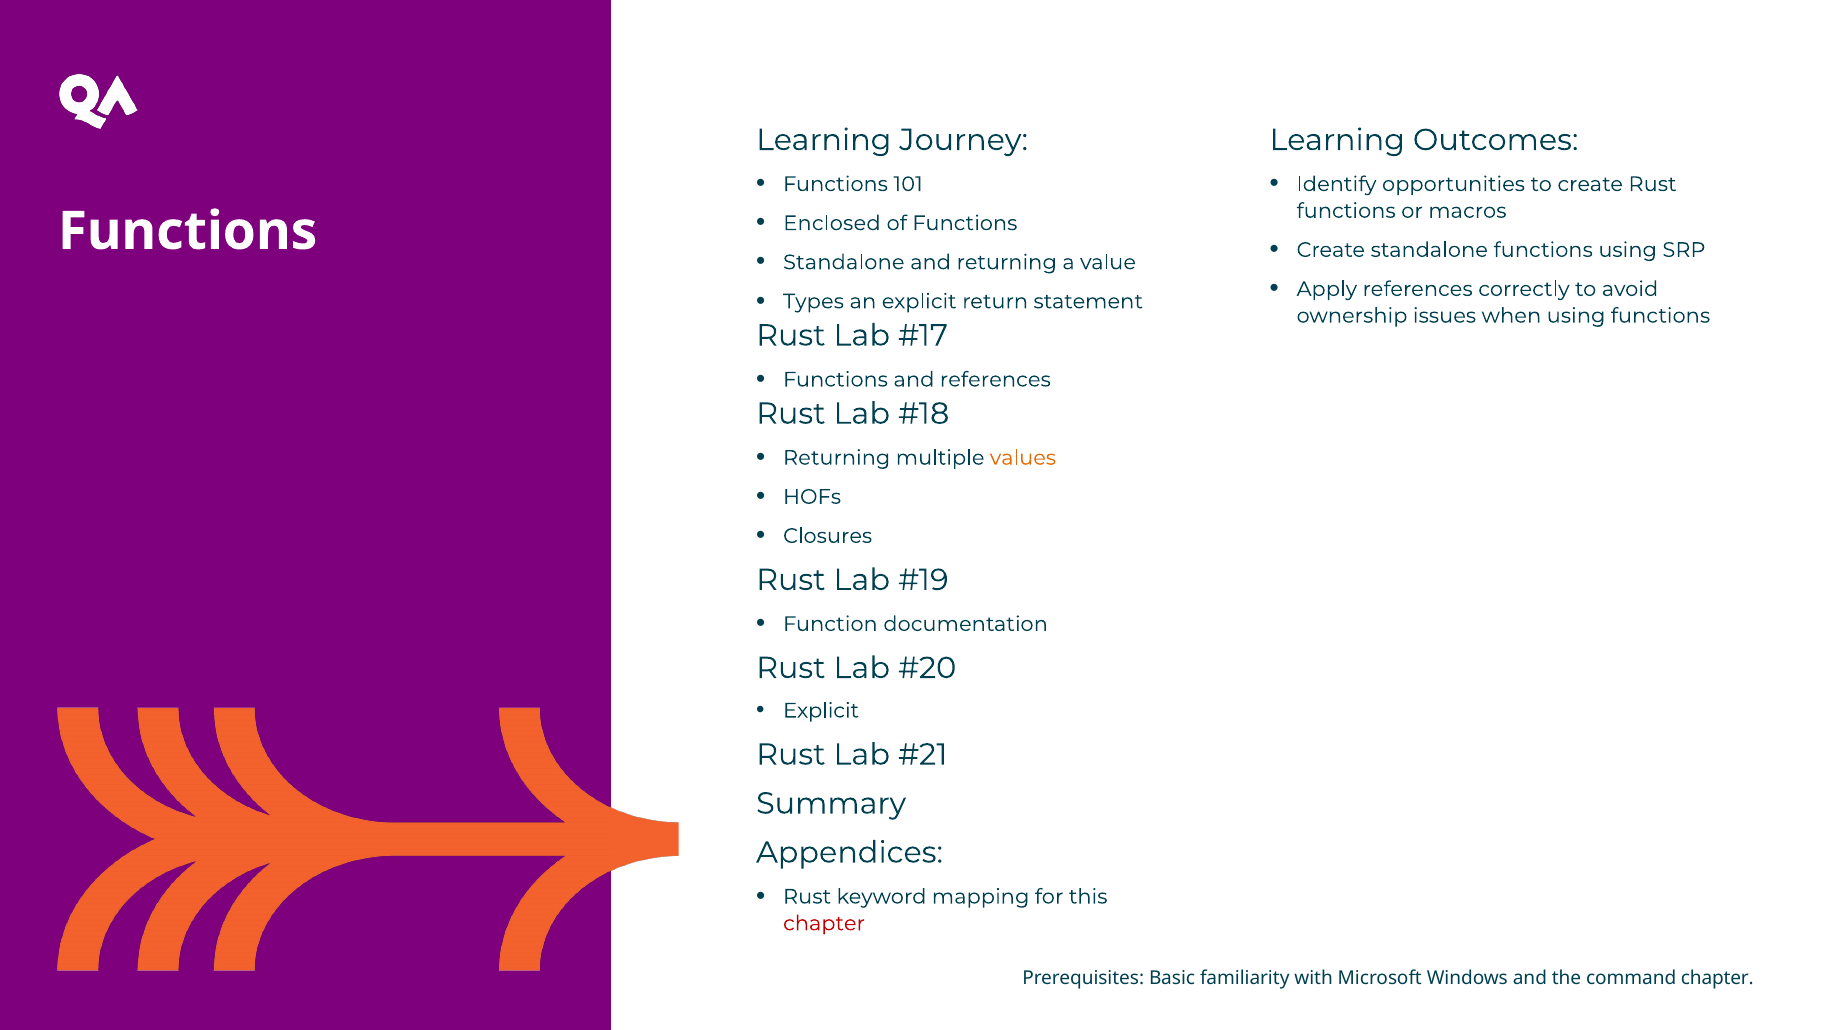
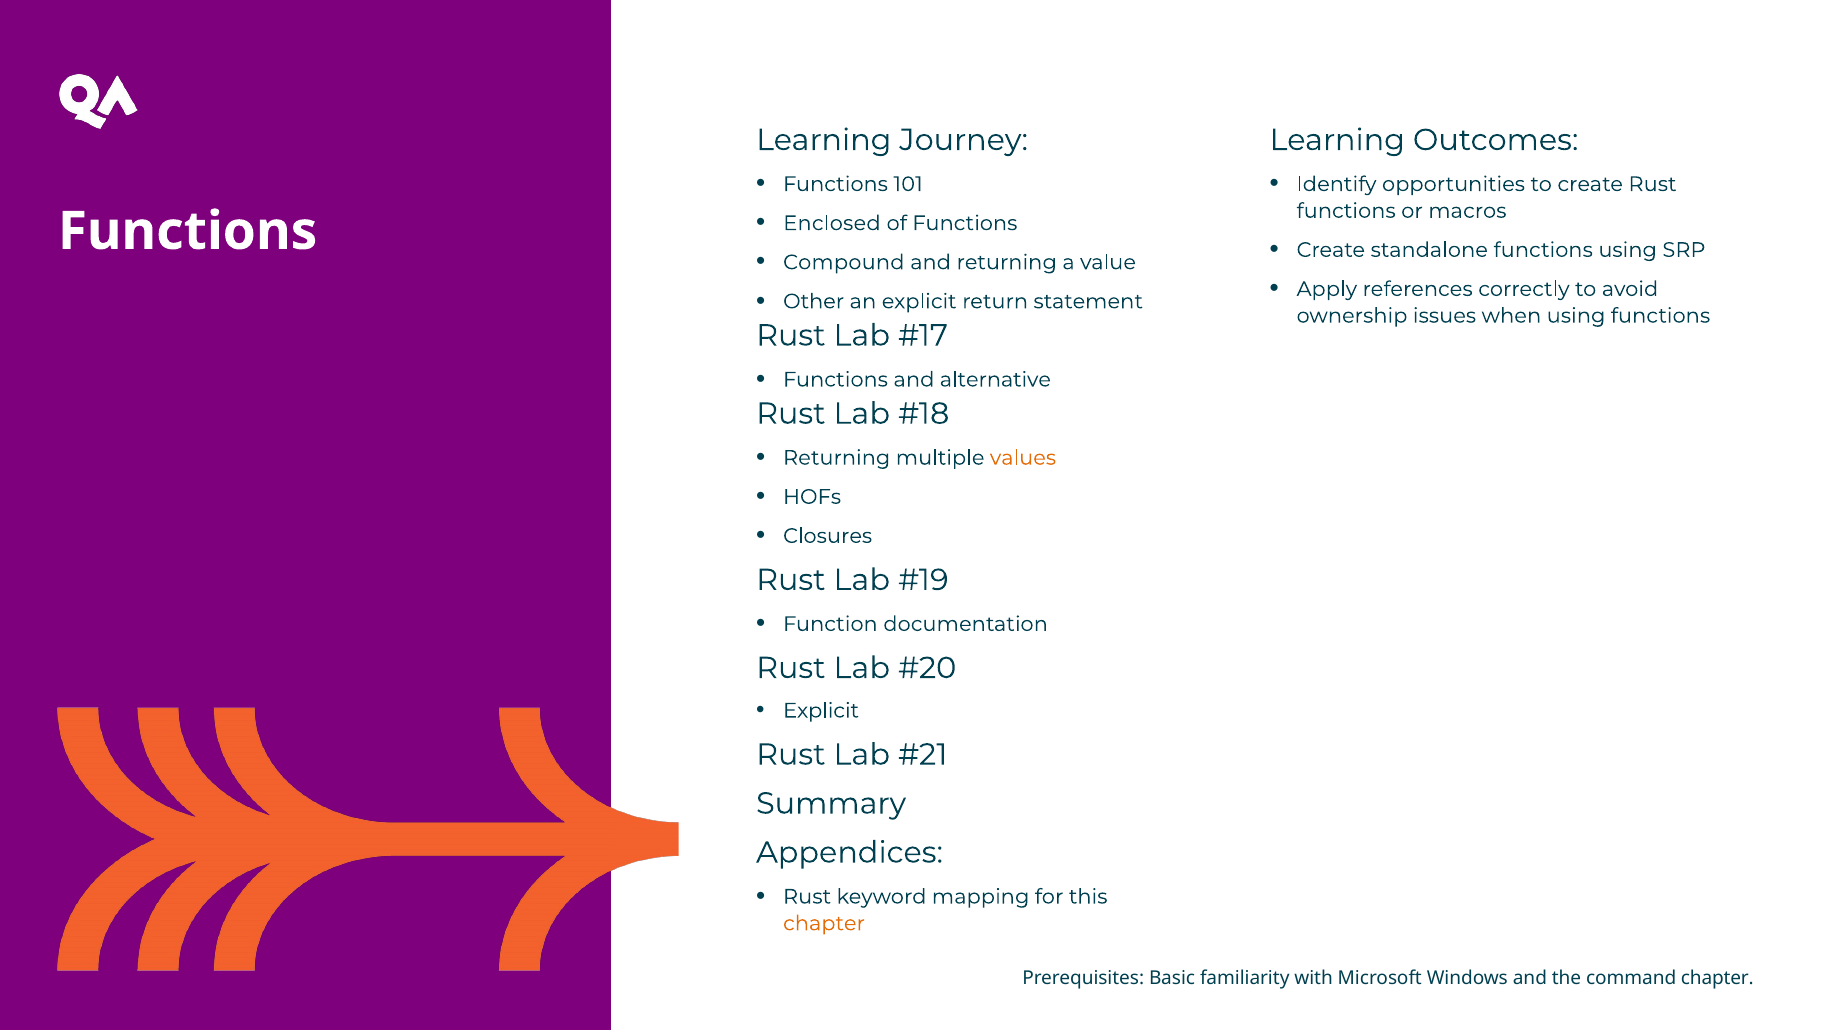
Standalone: Standalone -> Compound (844, 262)
Types: Types -> Other (814, 301)
and references: references -> alternative (995, 379)
chapter colour: red -> orange (824, 923)
